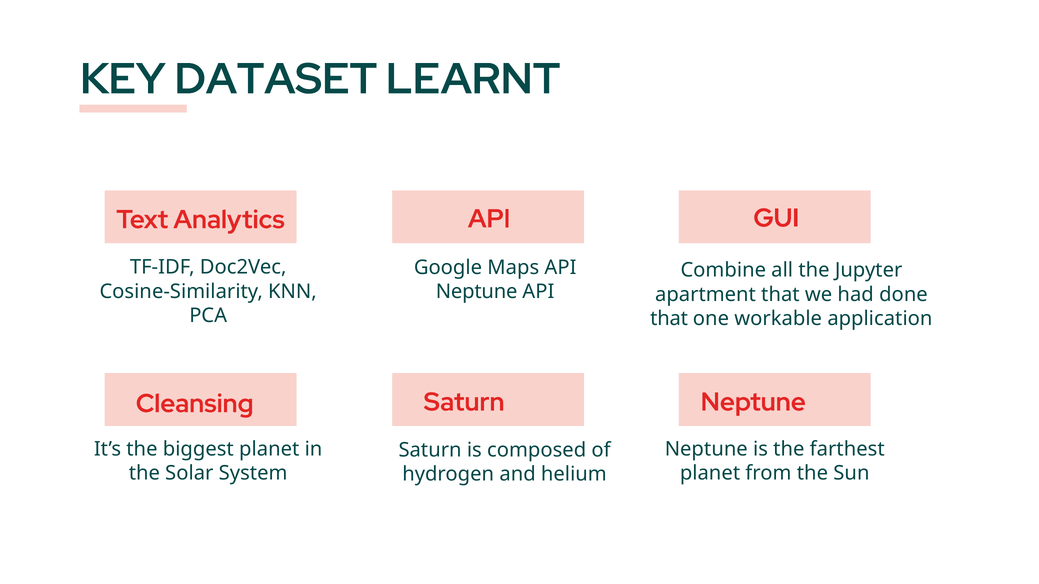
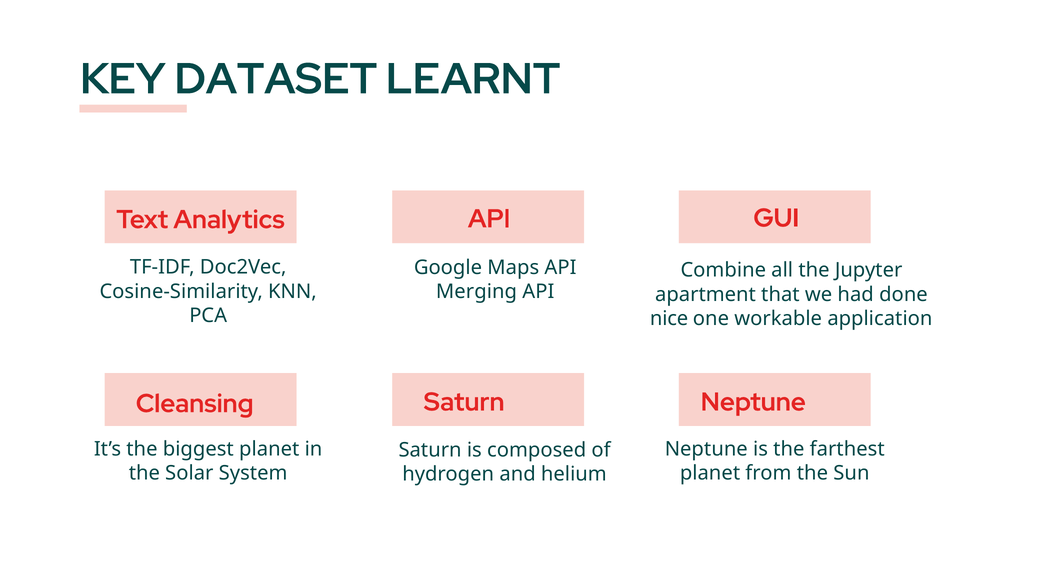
Neptune: Neptune -> Merging (477, 292)
that: that -> nice (669, 319)
